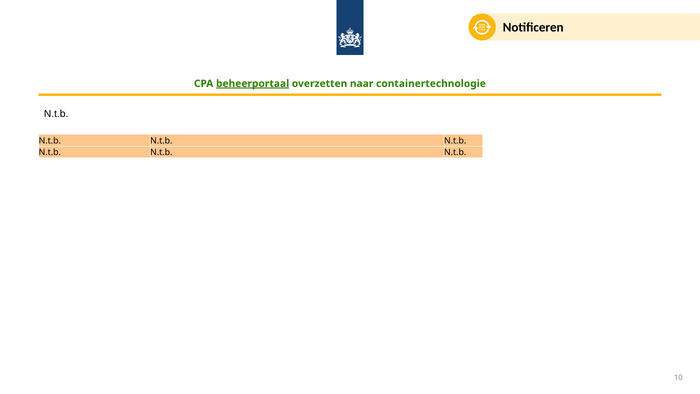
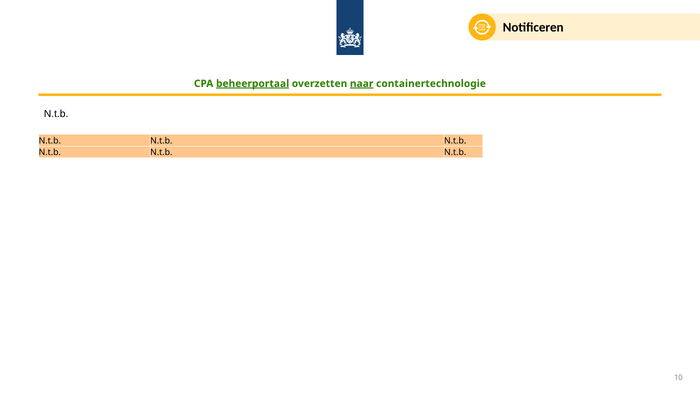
naar underline: none -> present (362, 84)
